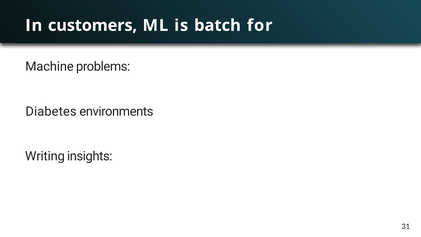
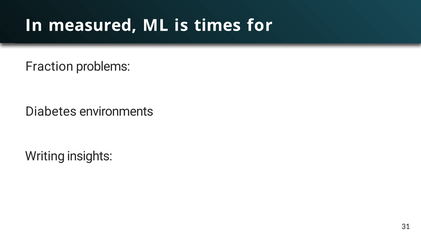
customers: customers -> measured (92, 25)
batch: batch -> times (217, 25)
Machine: Machine -> Fraction (49, 66)
